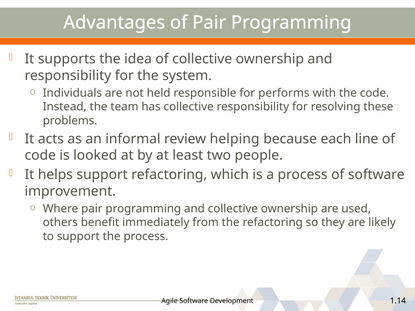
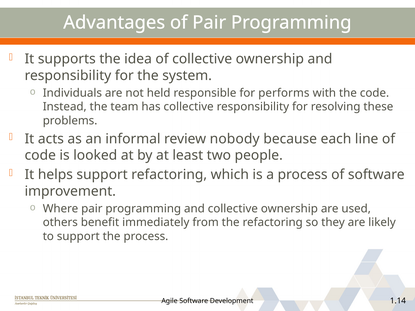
helping: helping -> nobody (235, 139)
